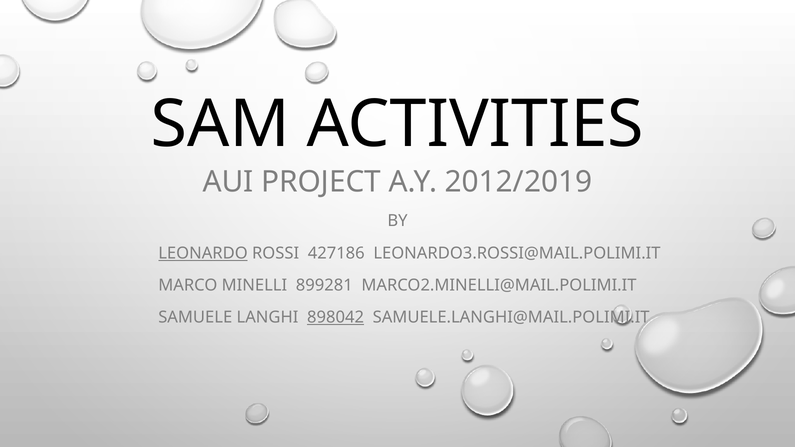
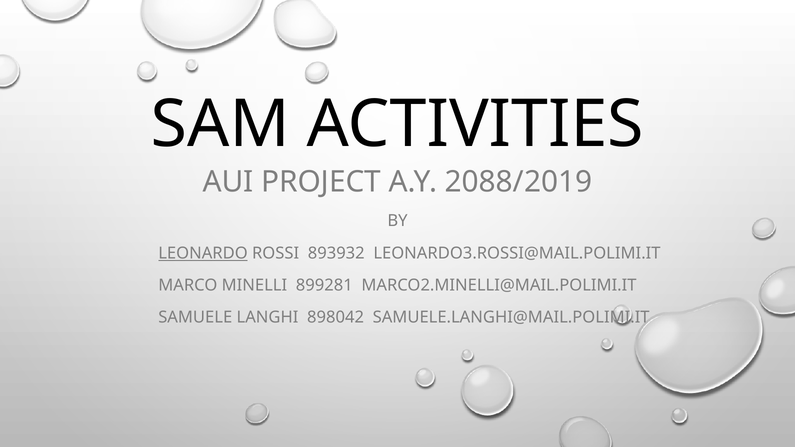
2012/2019: 2012/2019 -> 2088/2019 (518, 182)
427186: 427186 -> 893932 (336, 253)
898042 underline: present -> none (336, 318)
